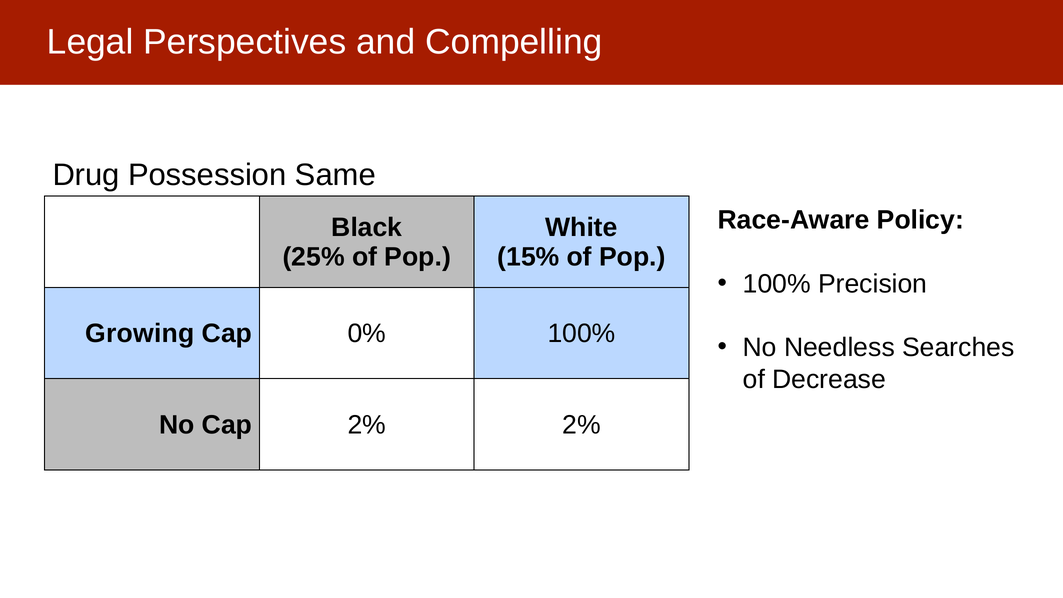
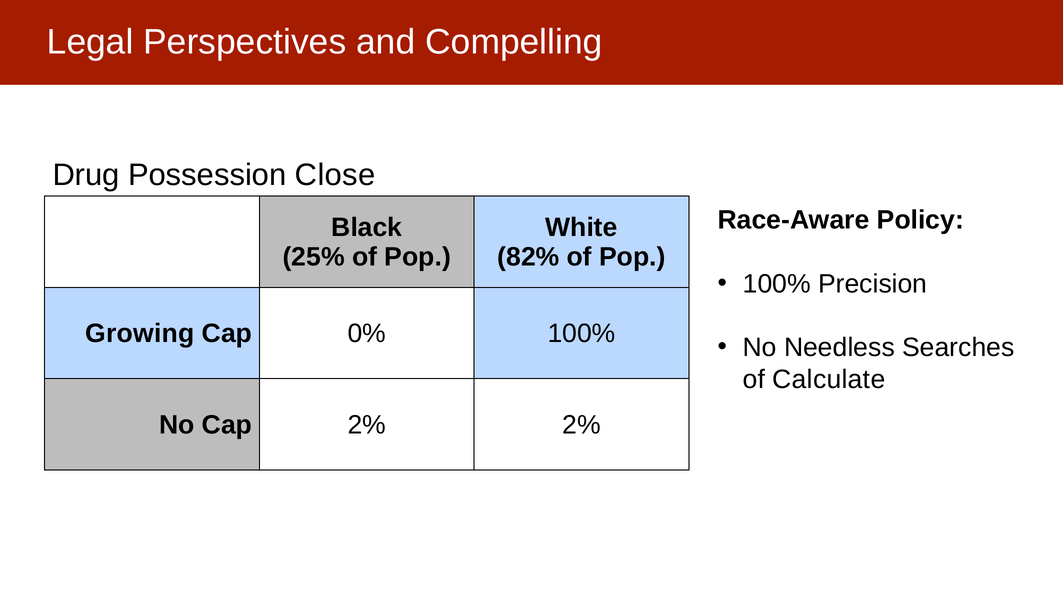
Same: Same -> Close (335, 175)
15%: 15% -> 82% (528, 257)
Decrease: Decrease -> Calculate (829, 379)
